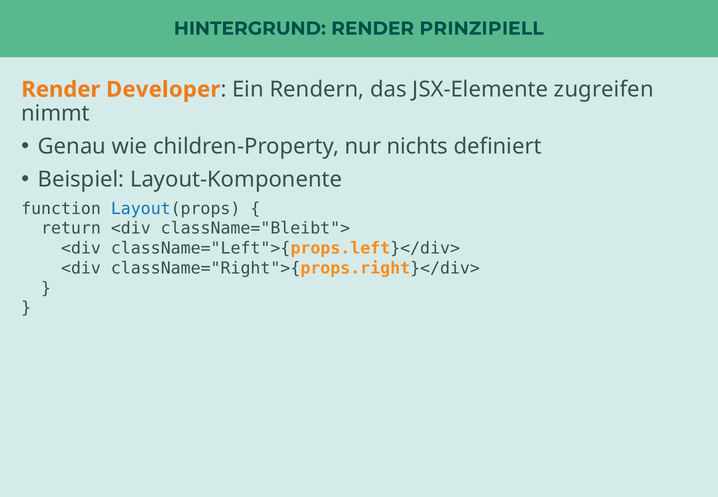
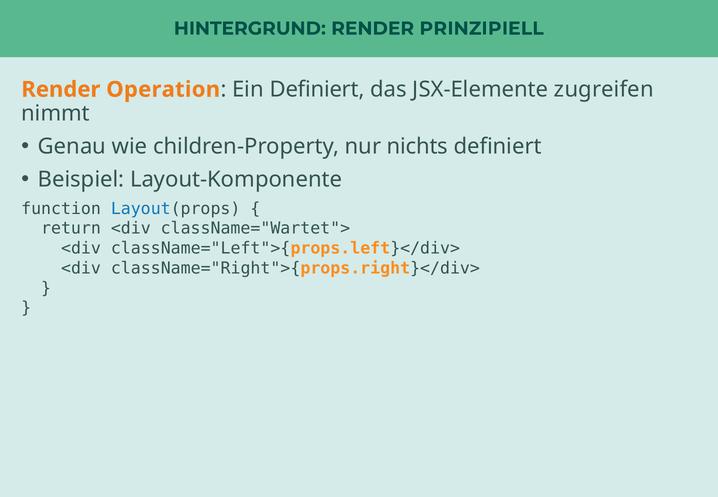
Developer: Developer -> Operation (163, 89)
Ein Rendern: Rendern -> Definiert (317, 89)
className="Bleibt">: className="Bleibt"> -> className="Wartet"> (255, 229)
